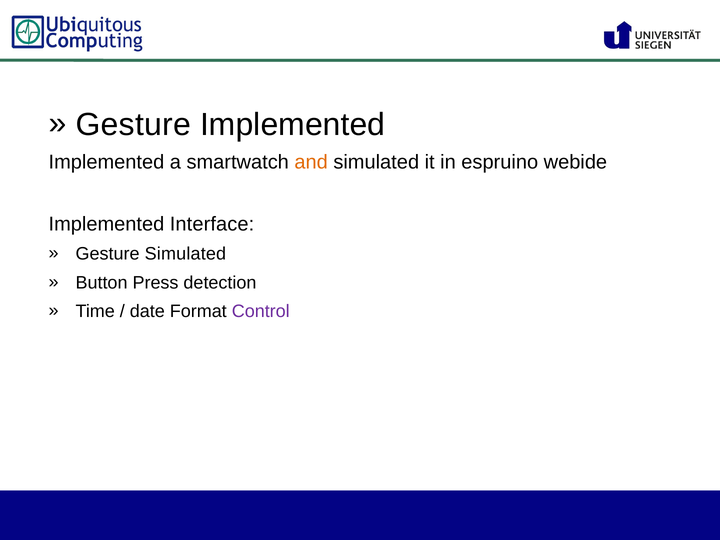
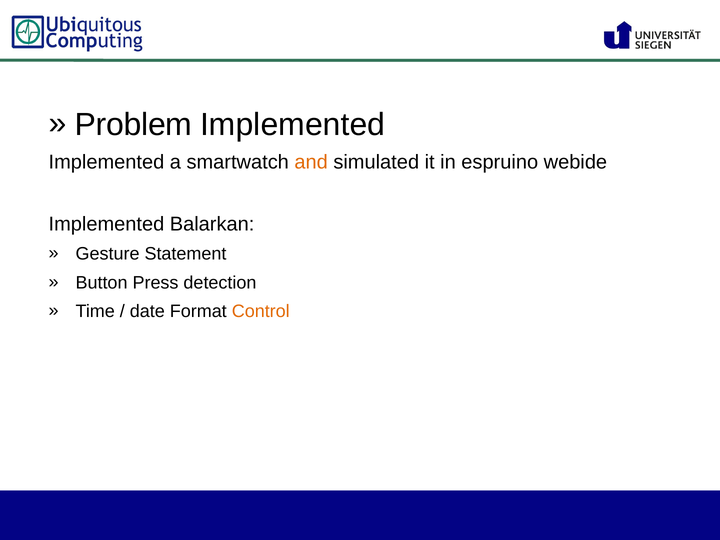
Gesture: Gesture -> Problem (134, 125)
Interface: Interface -> Balarkan (212, 224)
Gesture Simulated: Simulated -> Statement (185, 254)
Control colour: purple -> orange (261, 311)
